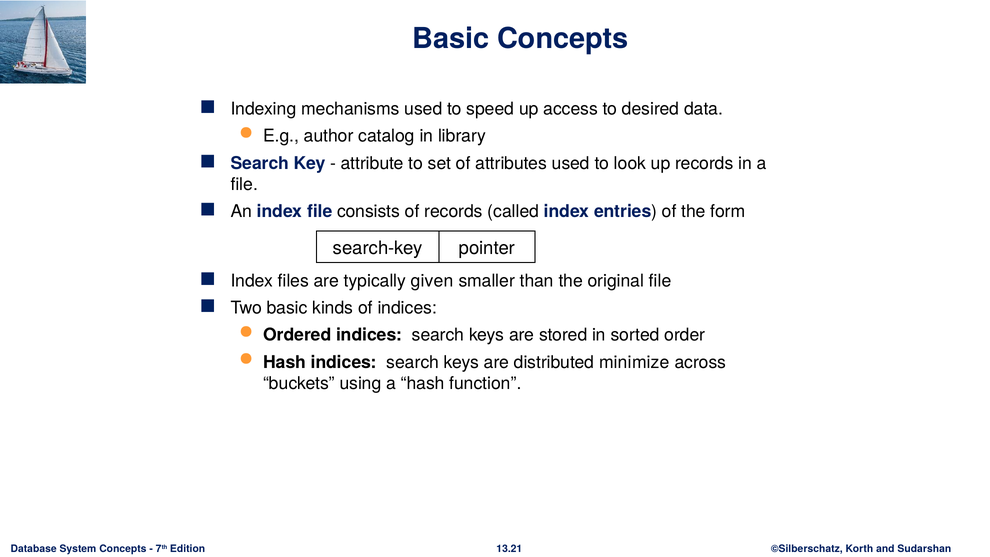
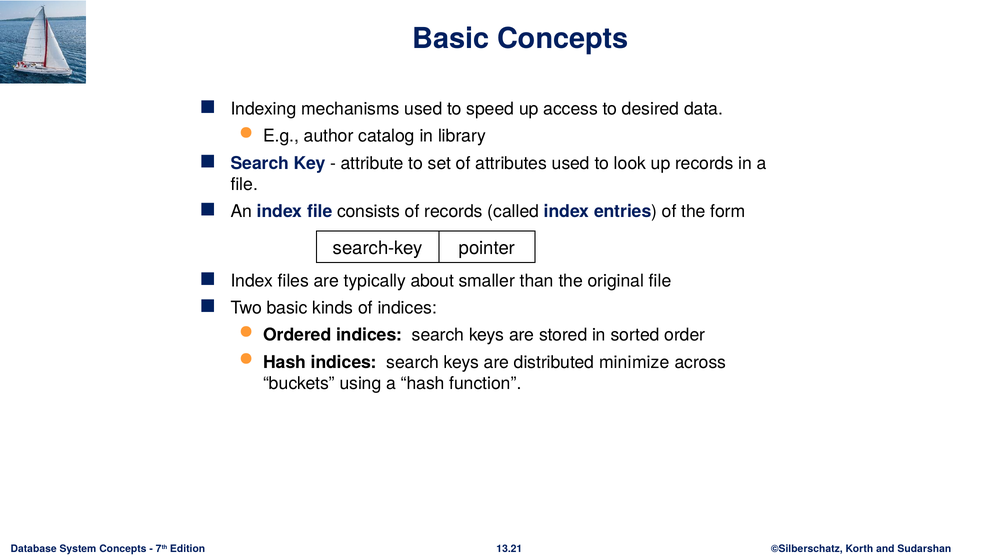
given: given -> about (432, 281)
